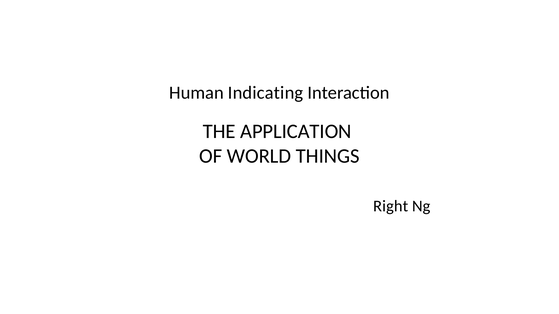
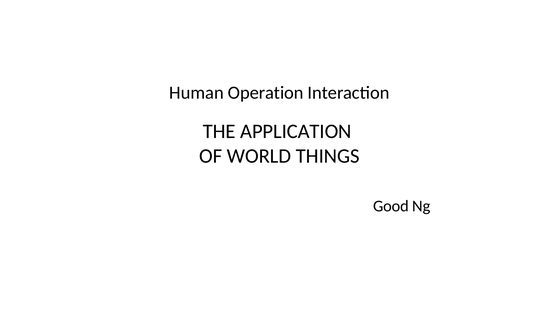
Indicating: Indicating -> Operation (266, 93)
Right: Right -> Good (391, 206)
